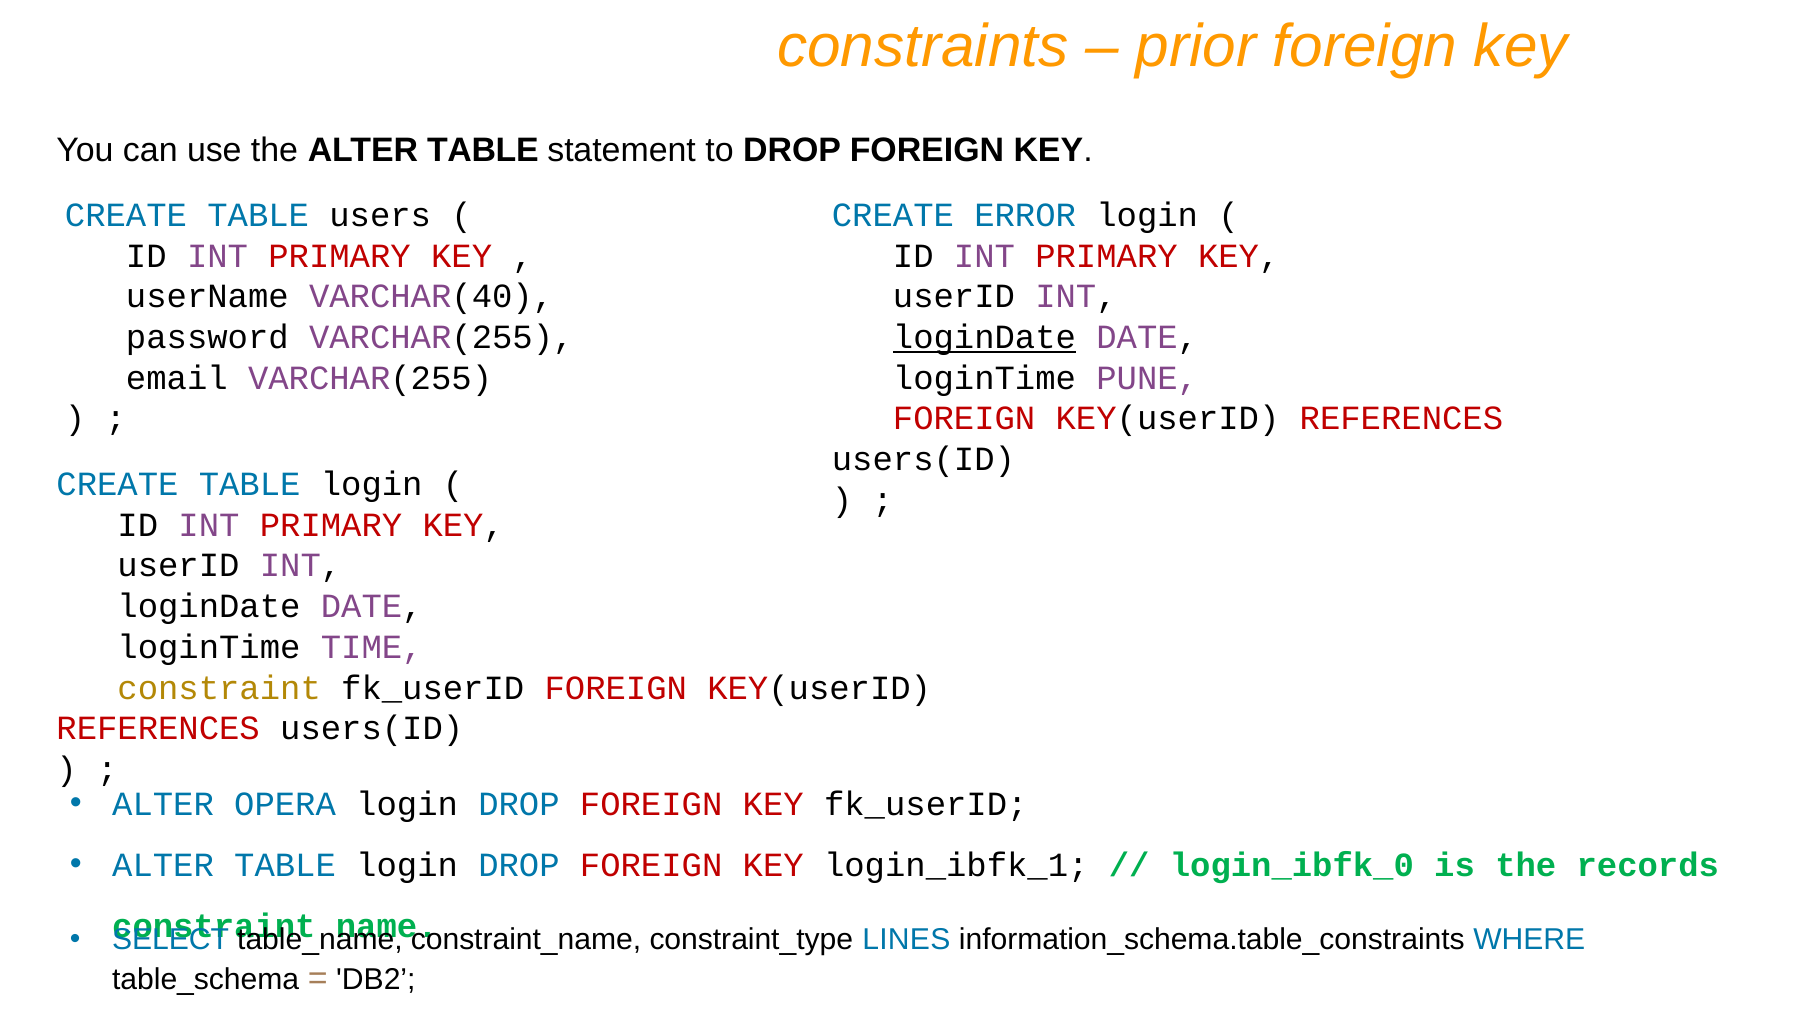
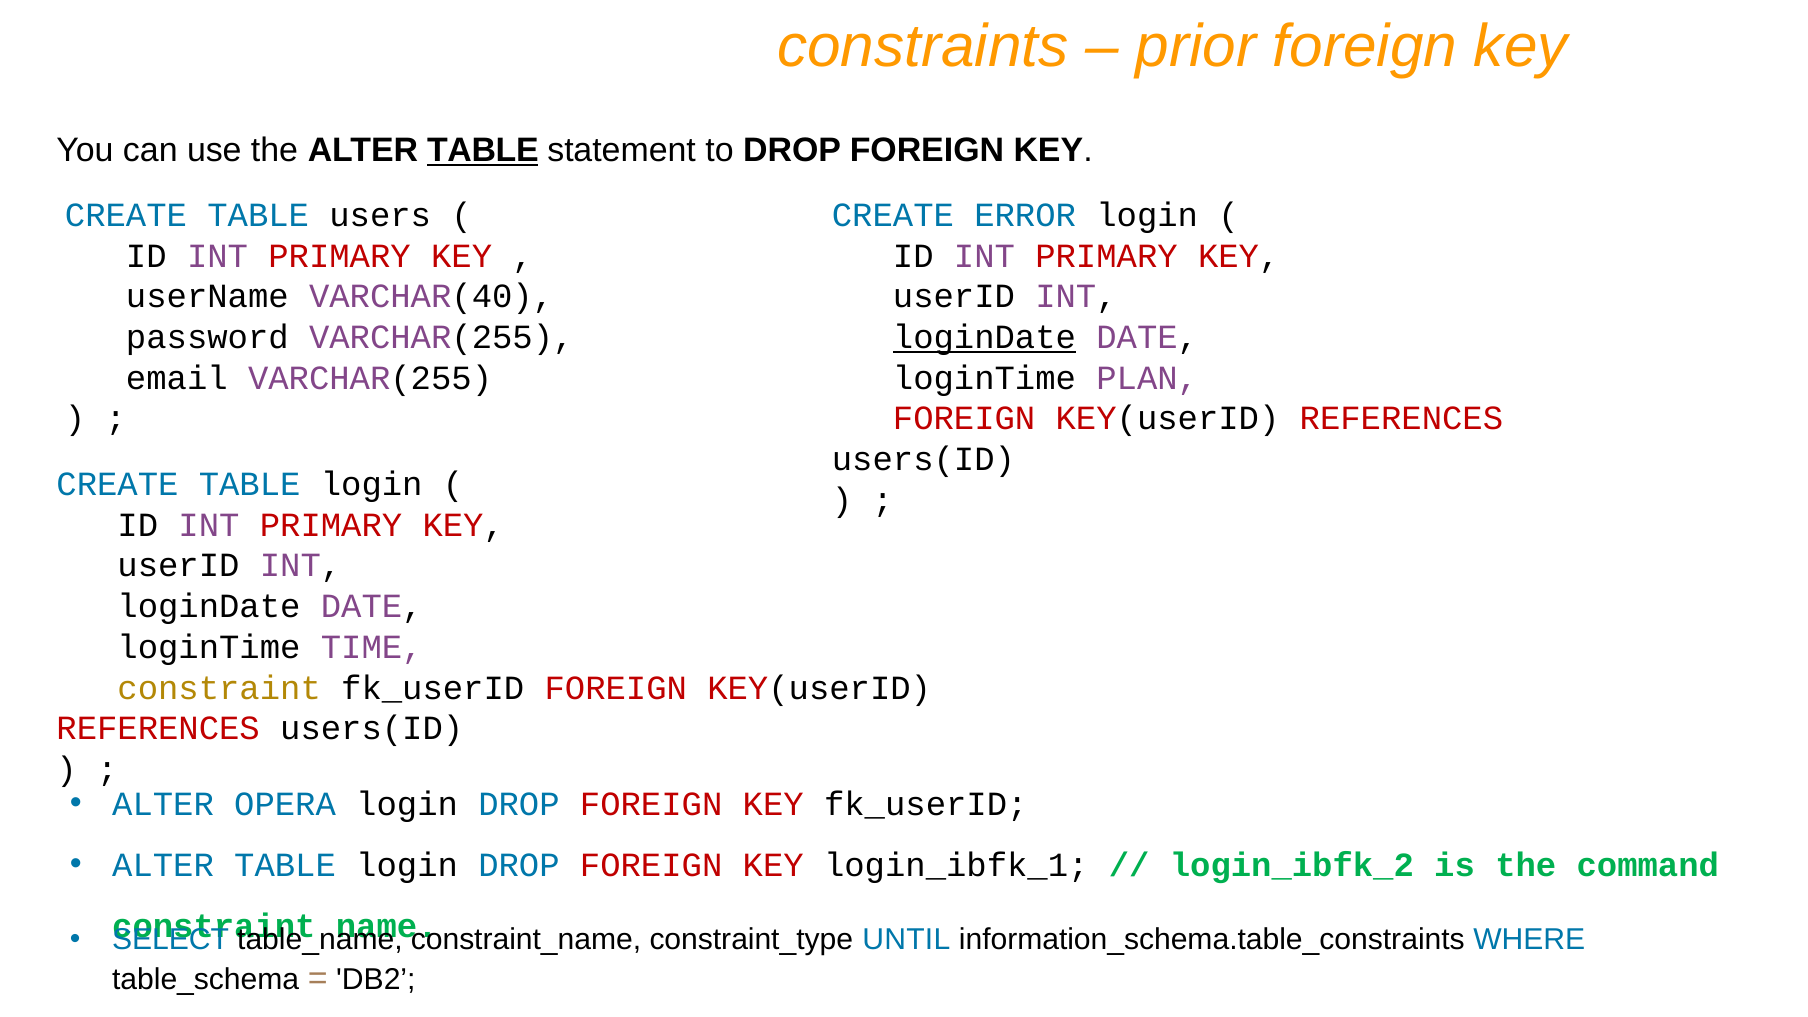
TABLE underline: none -> present (483, 151)
PUNE: PUNE -> PLAN (1147, 378)
login_ibfk_0: login_ibfk_0 -> login_ibfk_2 (1292, 865)
records: records -> command (1648, 865)
LINES: LINES -> UNTIL (906, 940)
